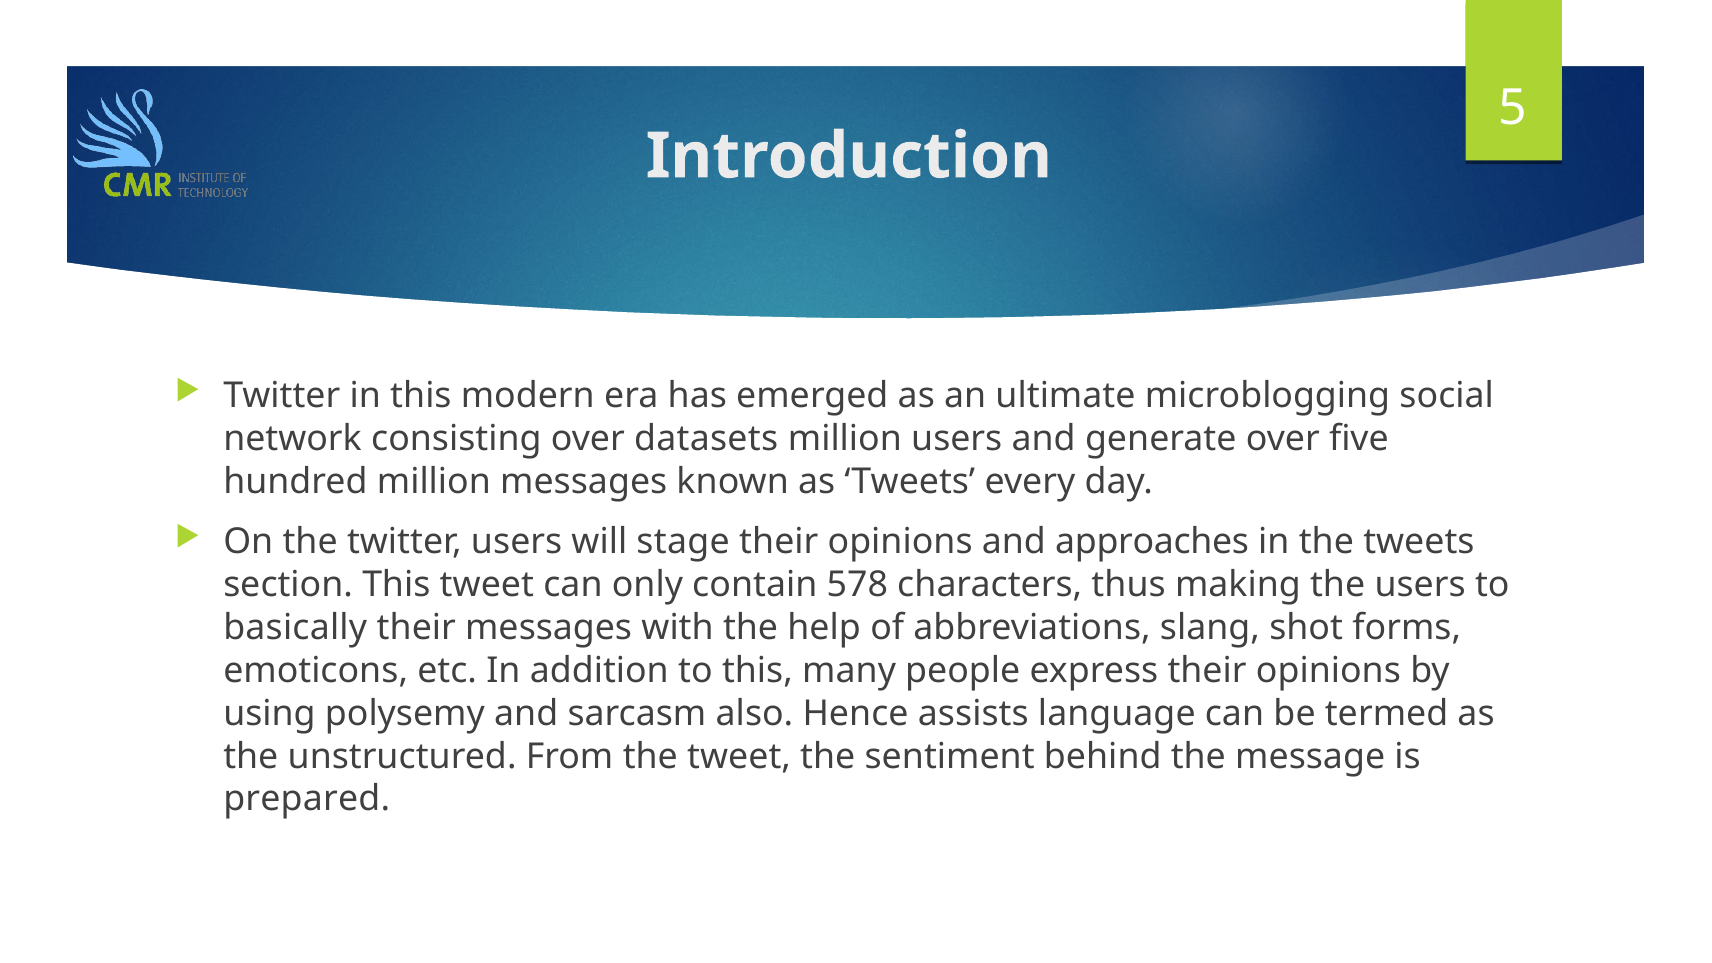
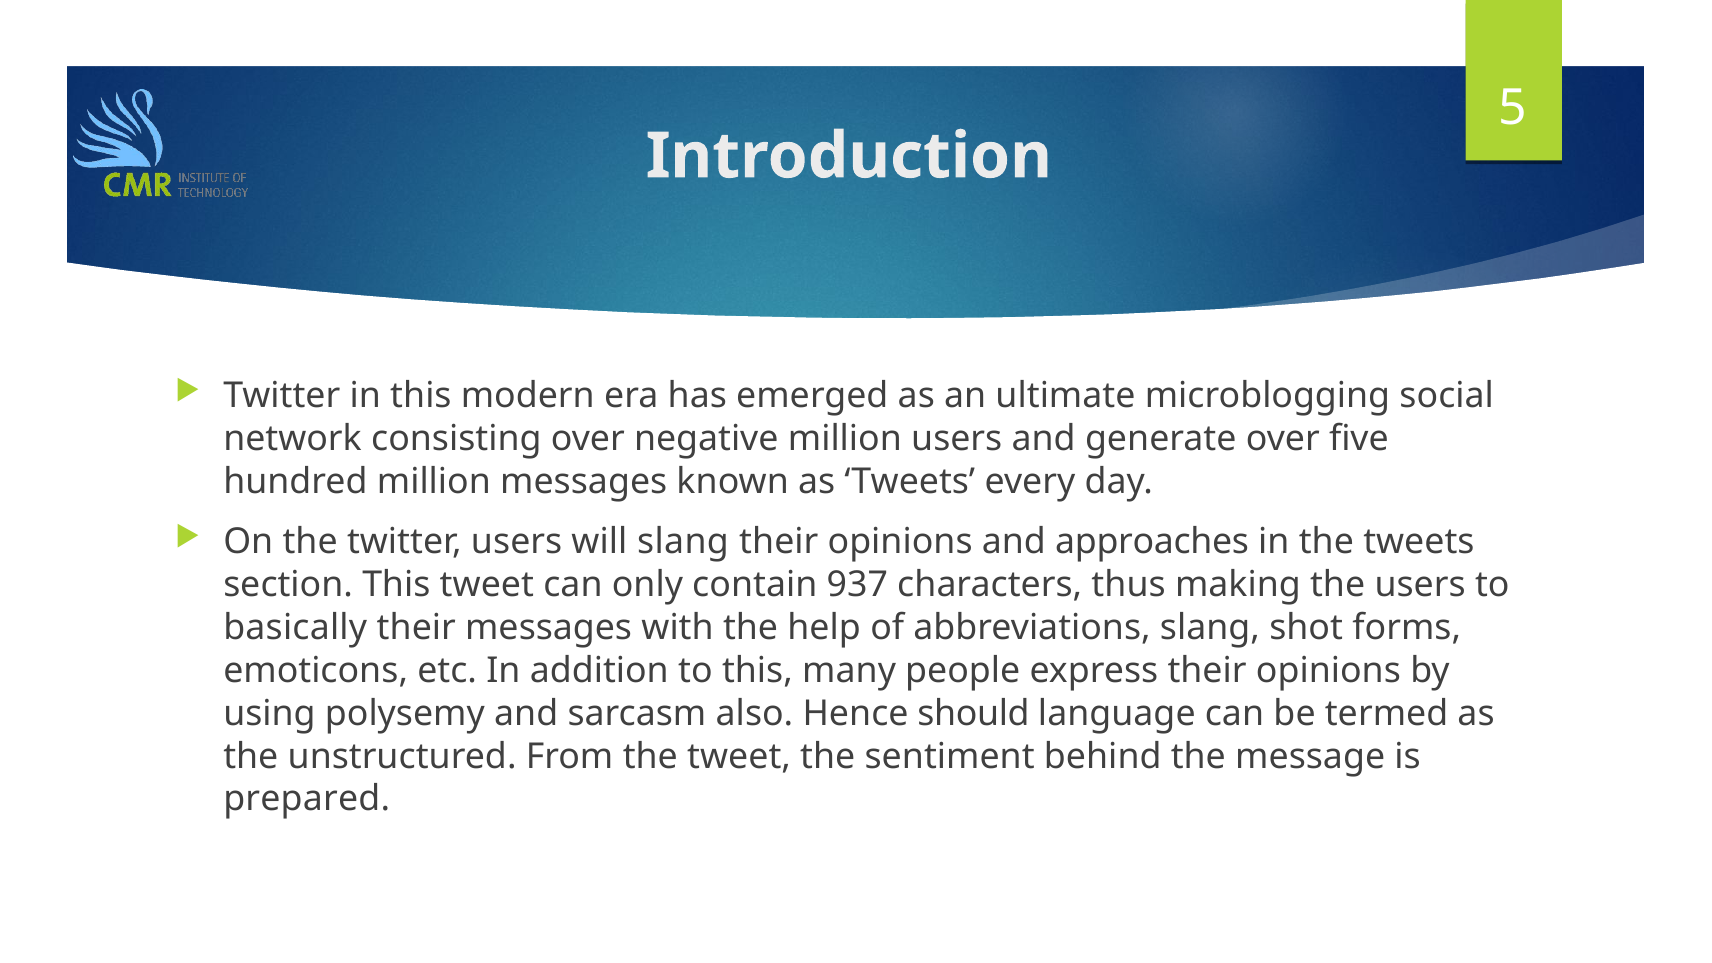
datasets: datasets -> negative (706, 439)
will stage: stage -> slang (683, 542)
578: 578 -> 937 (857, 585)
assists: assists -> should (973, 713)
